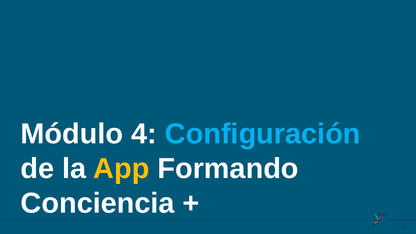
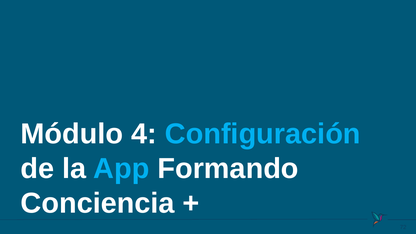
App colour: yellow -> light blue (121, 169)
